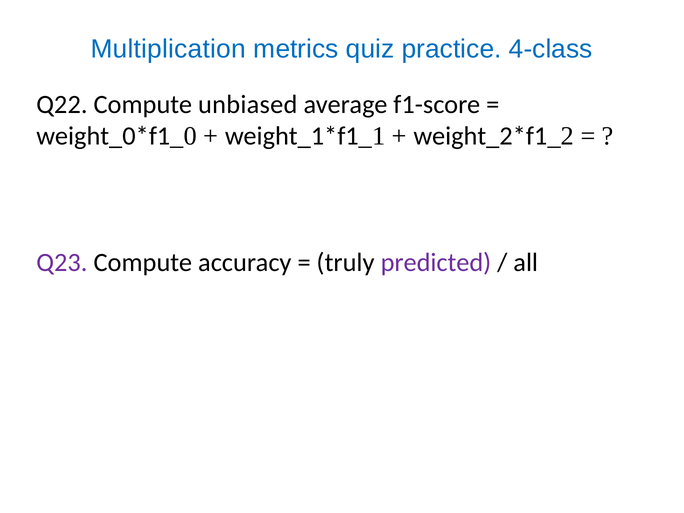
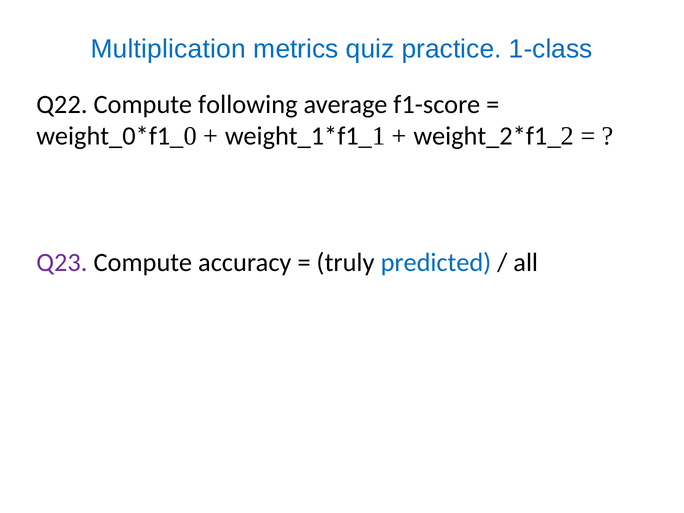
4-class: 4-class -> 1-class (551, 49)
unbiased: unbiased -> following (248, 105)
predicted colour: purple -> blue (436, 263)
